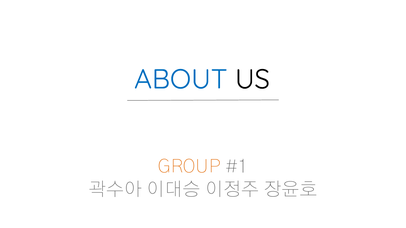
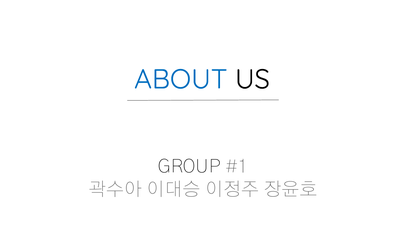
GROUP colour: orange -> black (189, 167)
